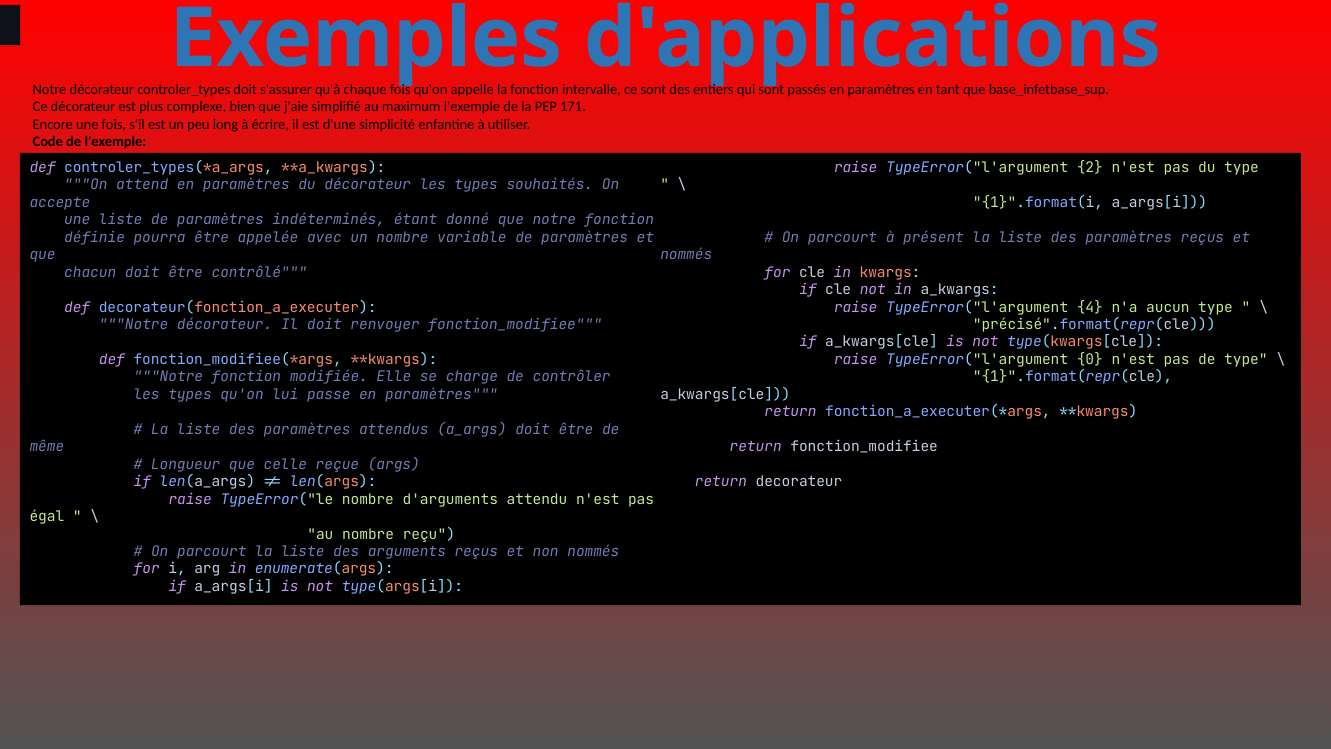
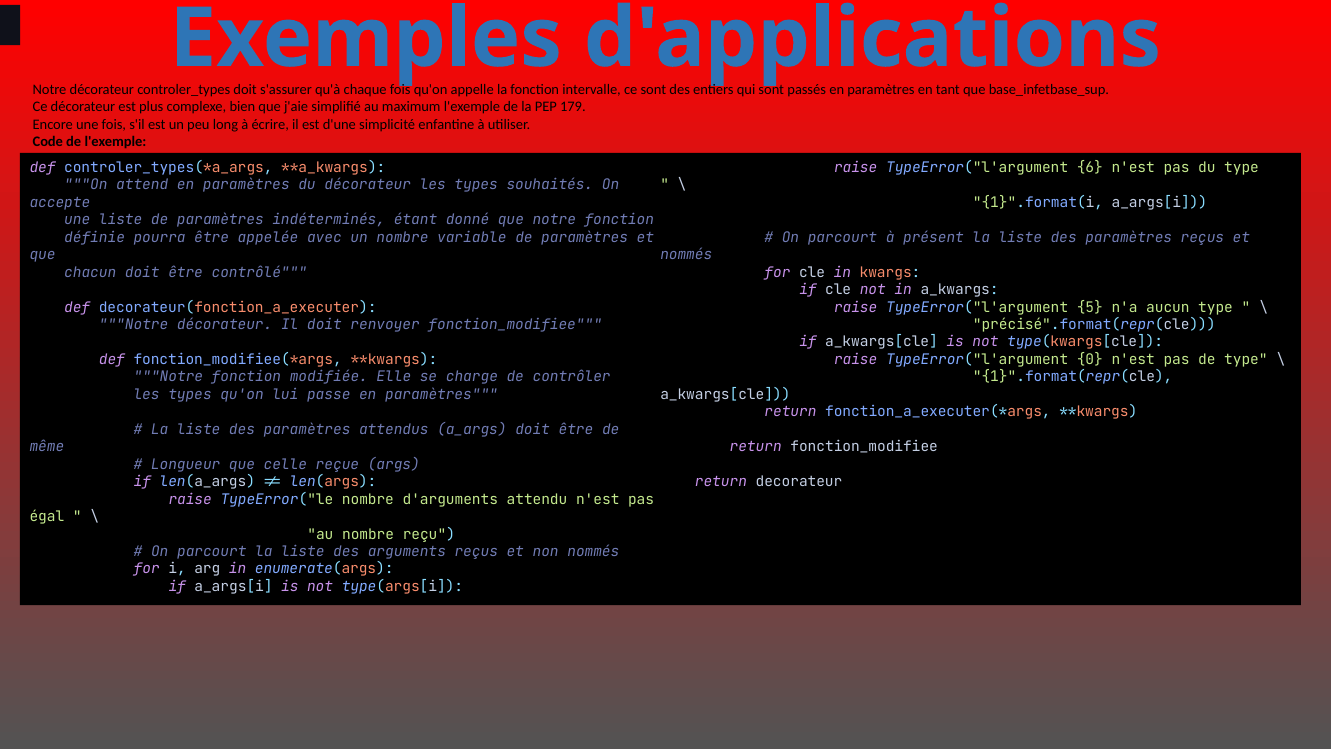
171: 171 -> 179 (573, 107)
2: 2 -> 6 (1090, 168)
4: 4 -> 5 (1090, 307)
